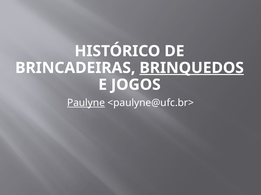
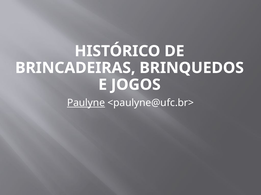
BRINQUEDOS underline: present -> none (192, 68)
